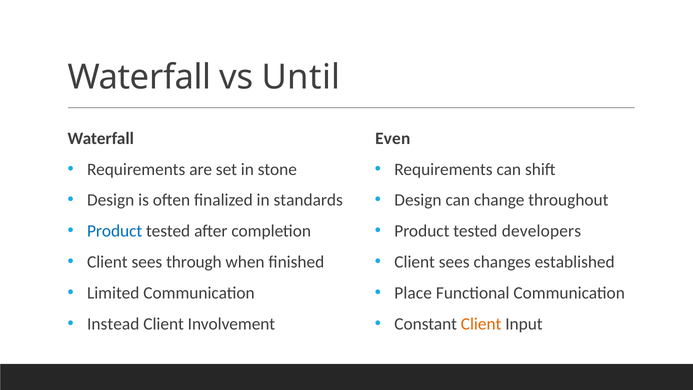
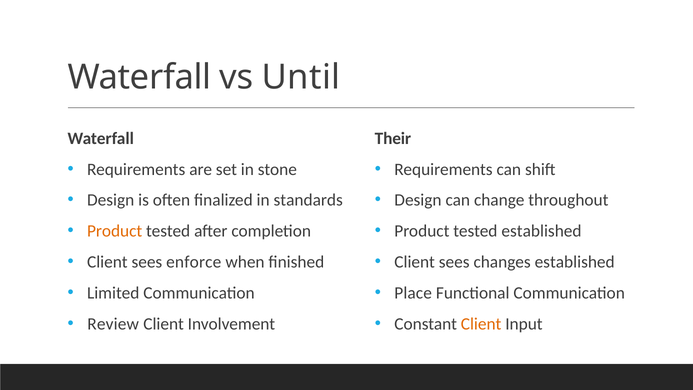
Even: Even -> Their (393, 138)
Product colour: blue -> orange (115, 231)
tested developers: developers -> established (542, 231)
through: through -> enforce (194, 262)
Instead: Instead -> Review (113, 324)
